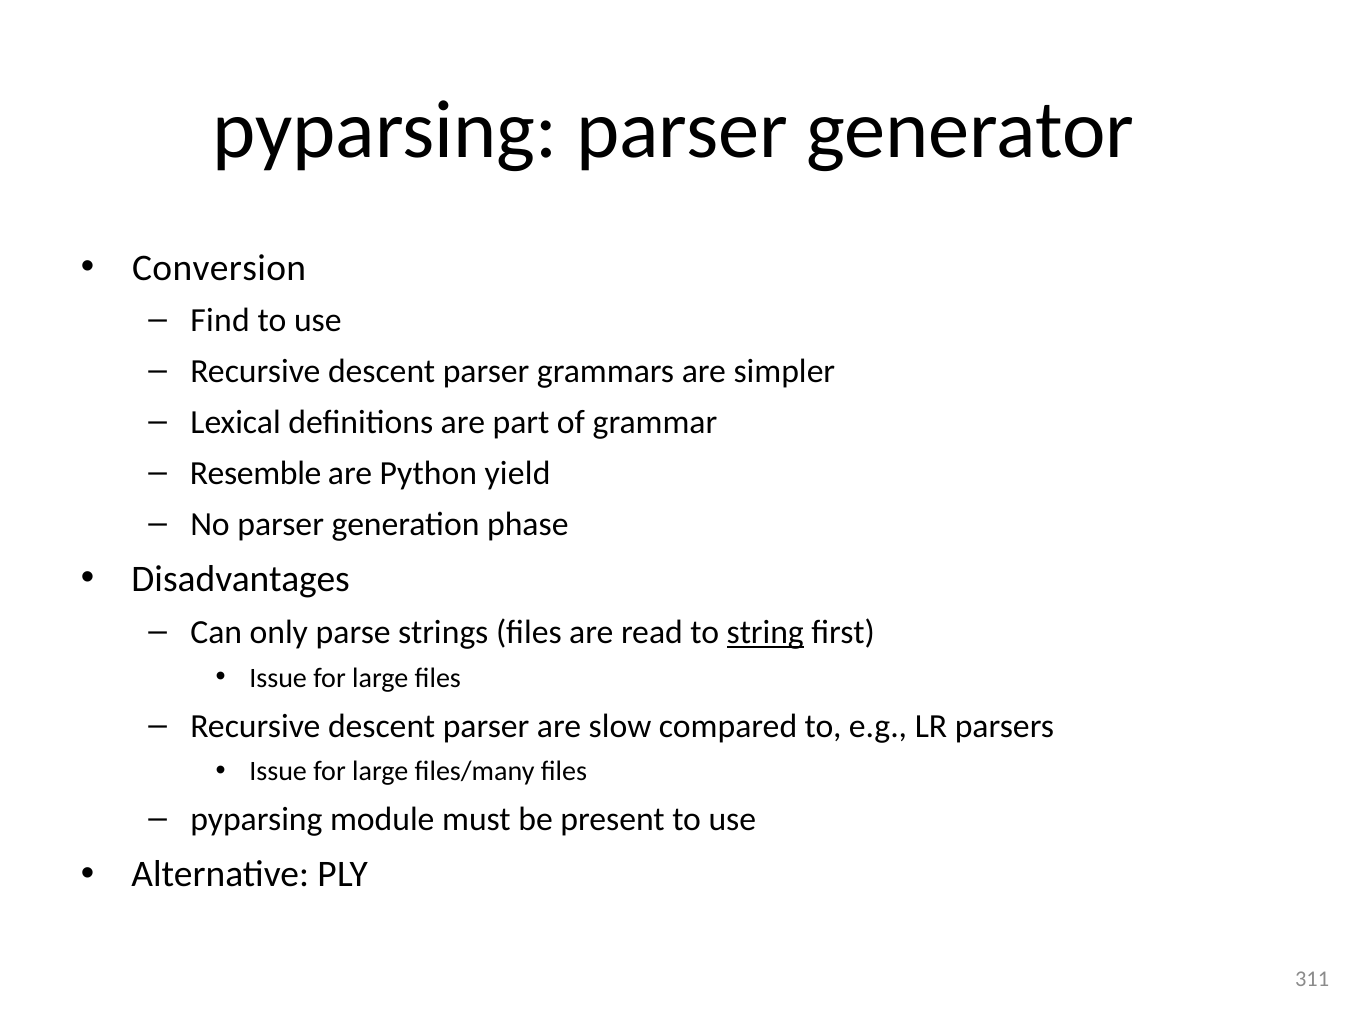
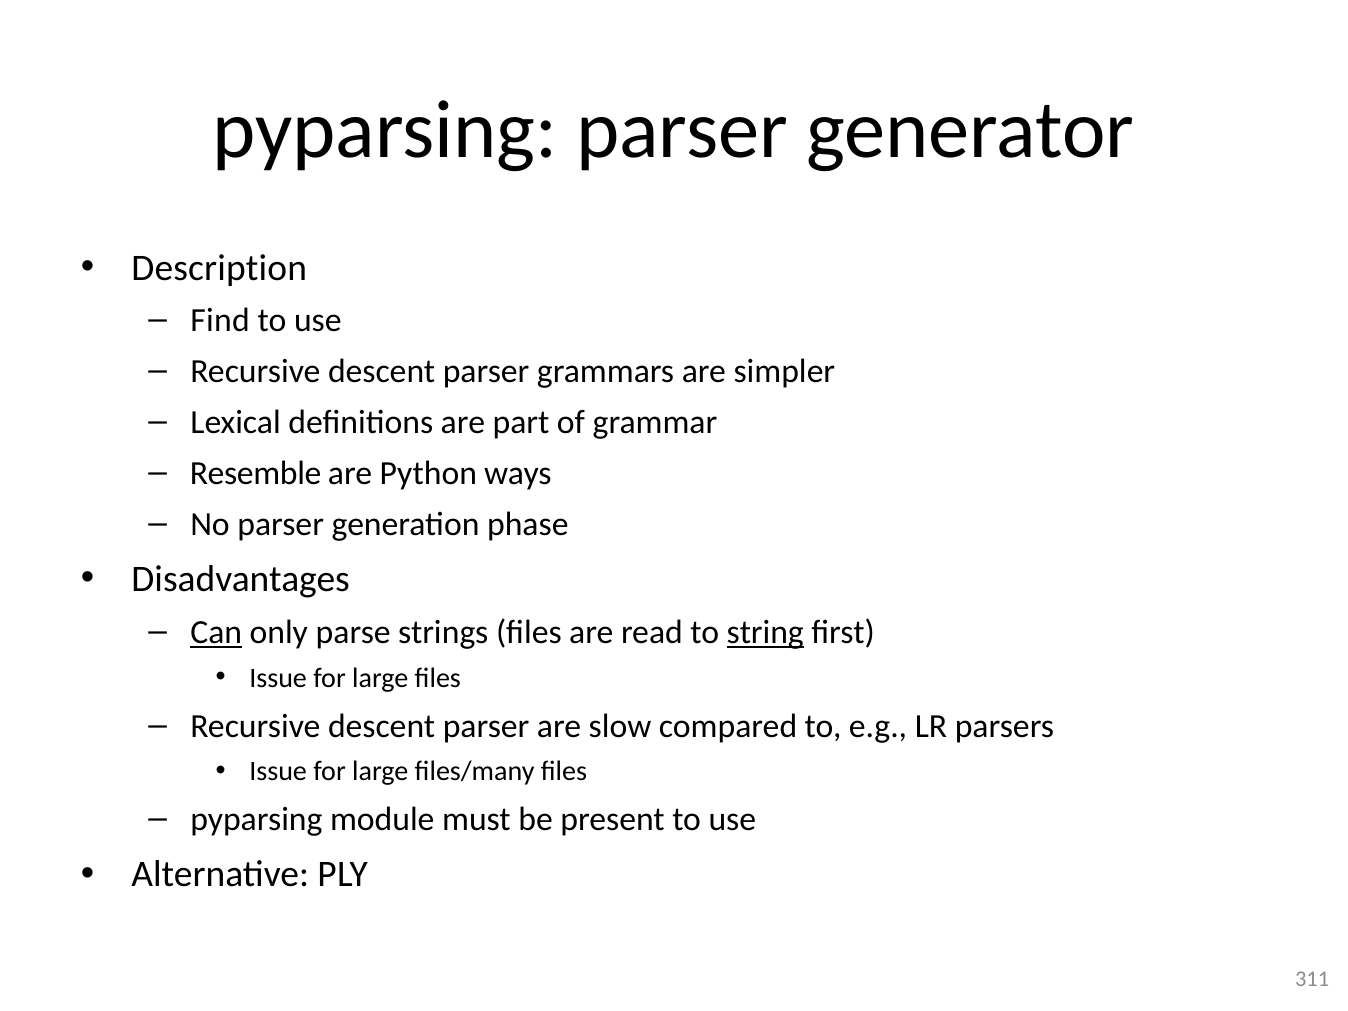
Conversion: Conversion -> Description (219, 268)
yield: yield -> ways (518, 474)
Can underline: none -> present (216, 632)
